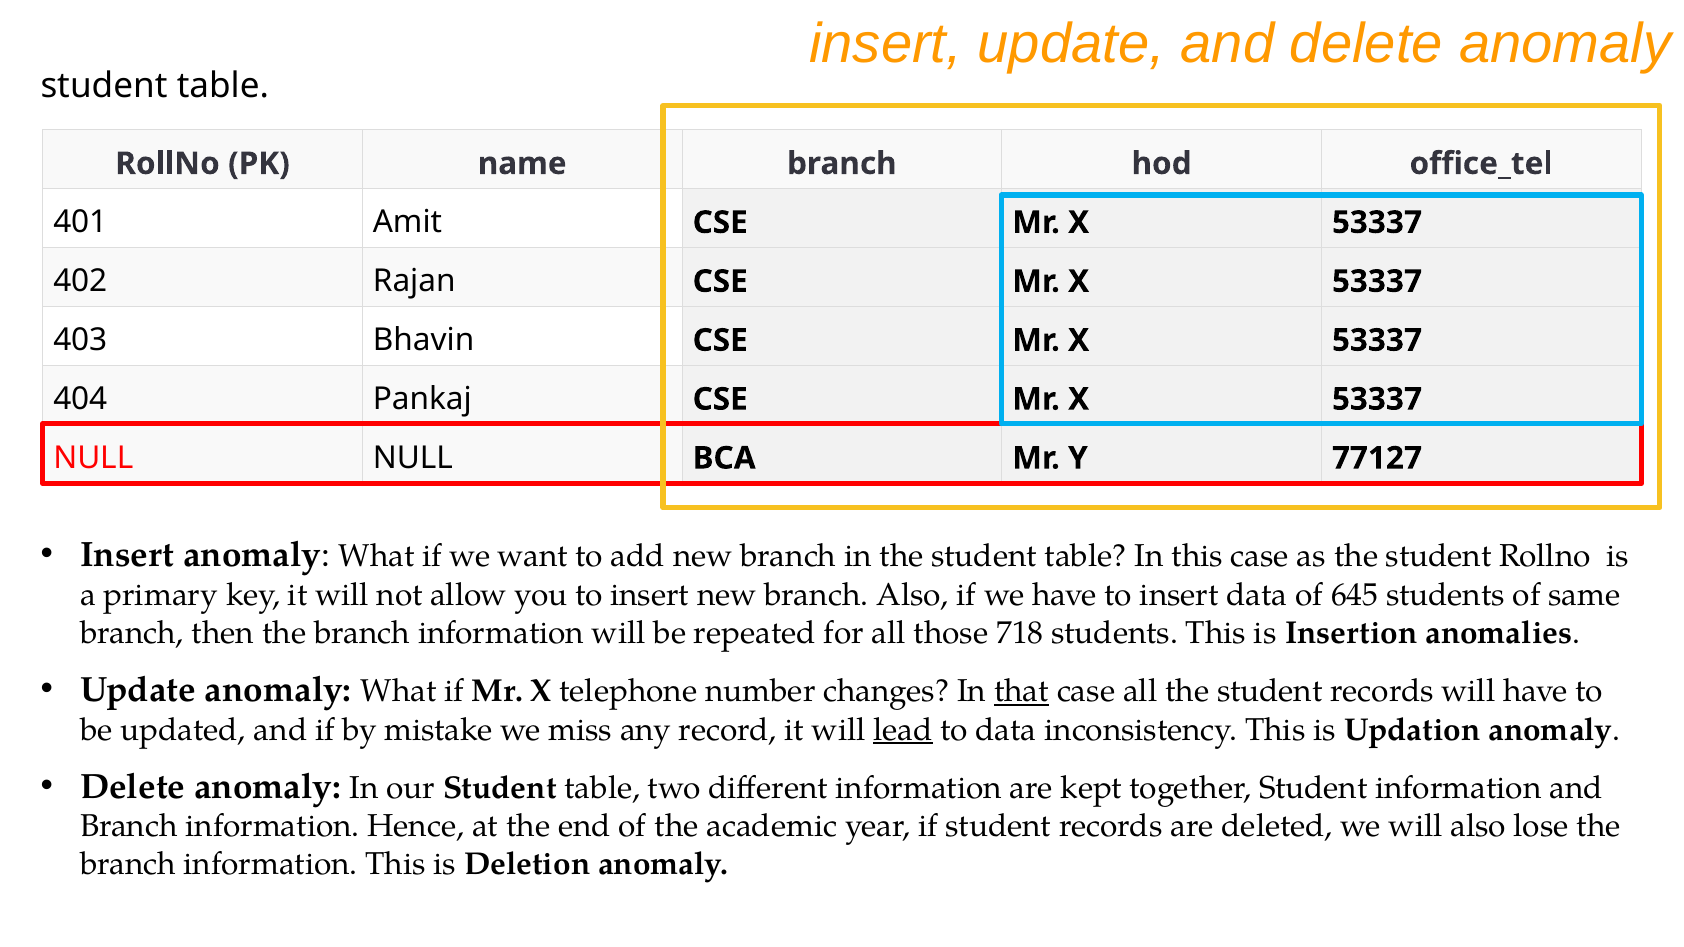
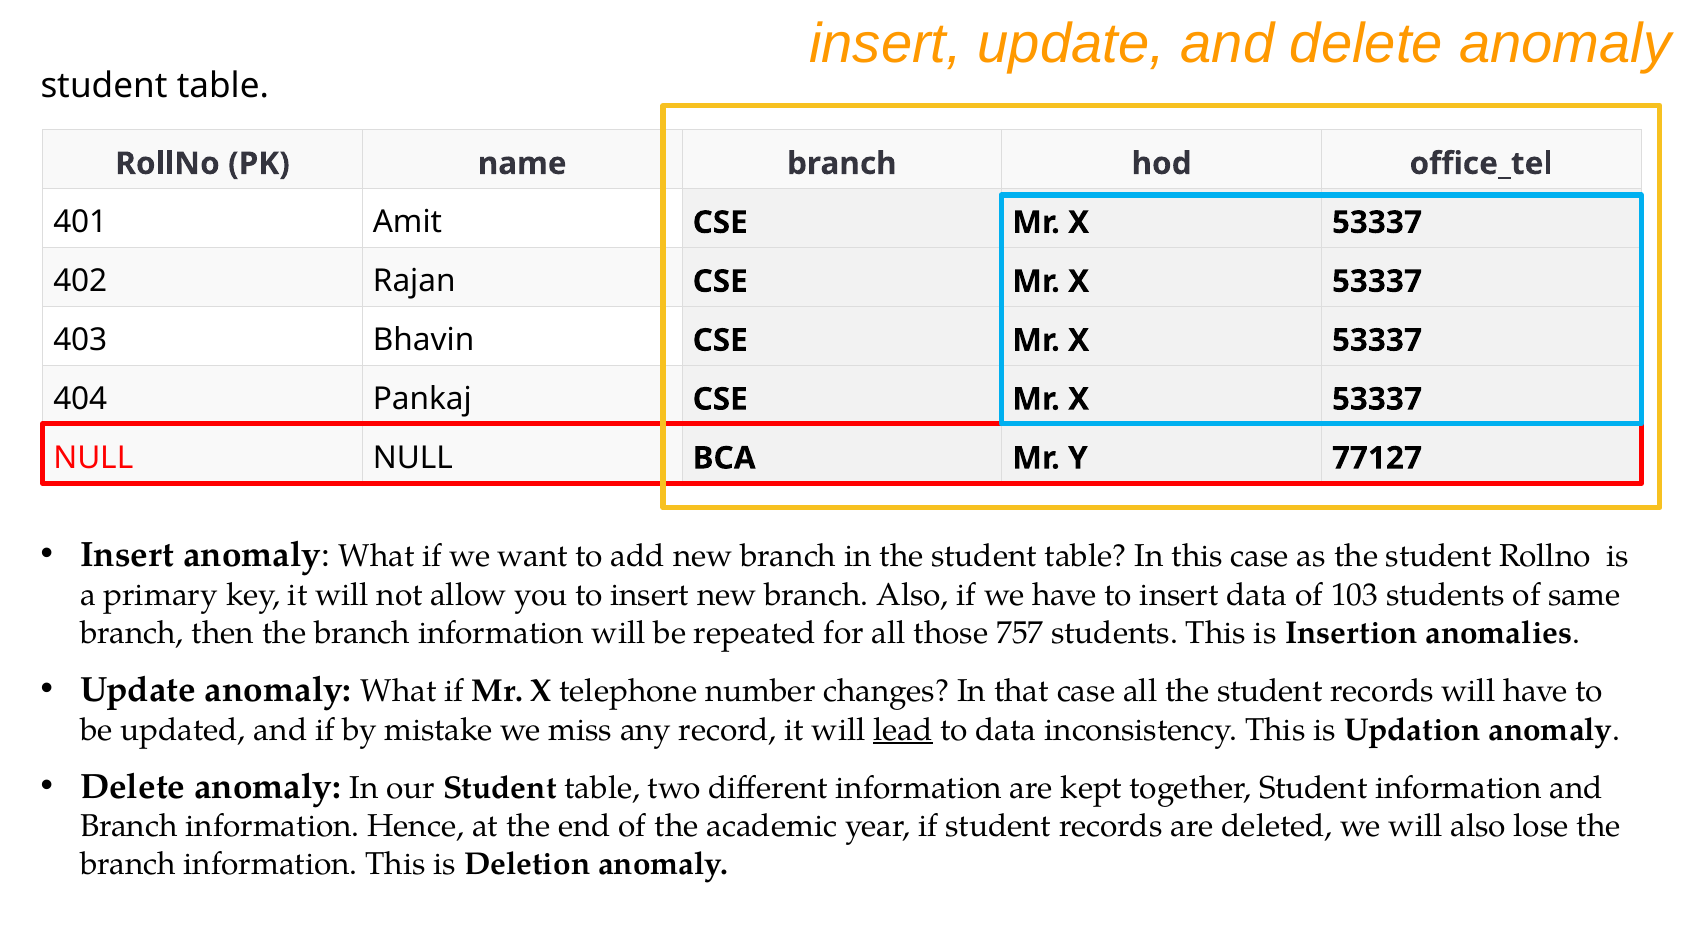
645: 645 -> 103 (1355, 595)
718: 718 -> 757 (1020, 633)
that underline: present -> none (1022, 691)
